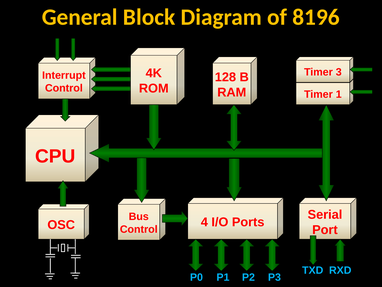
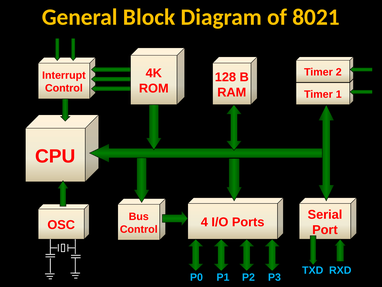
8196: 8196 -> 8021 (316, 17)
3: 3 -> 2 (339, 72)
